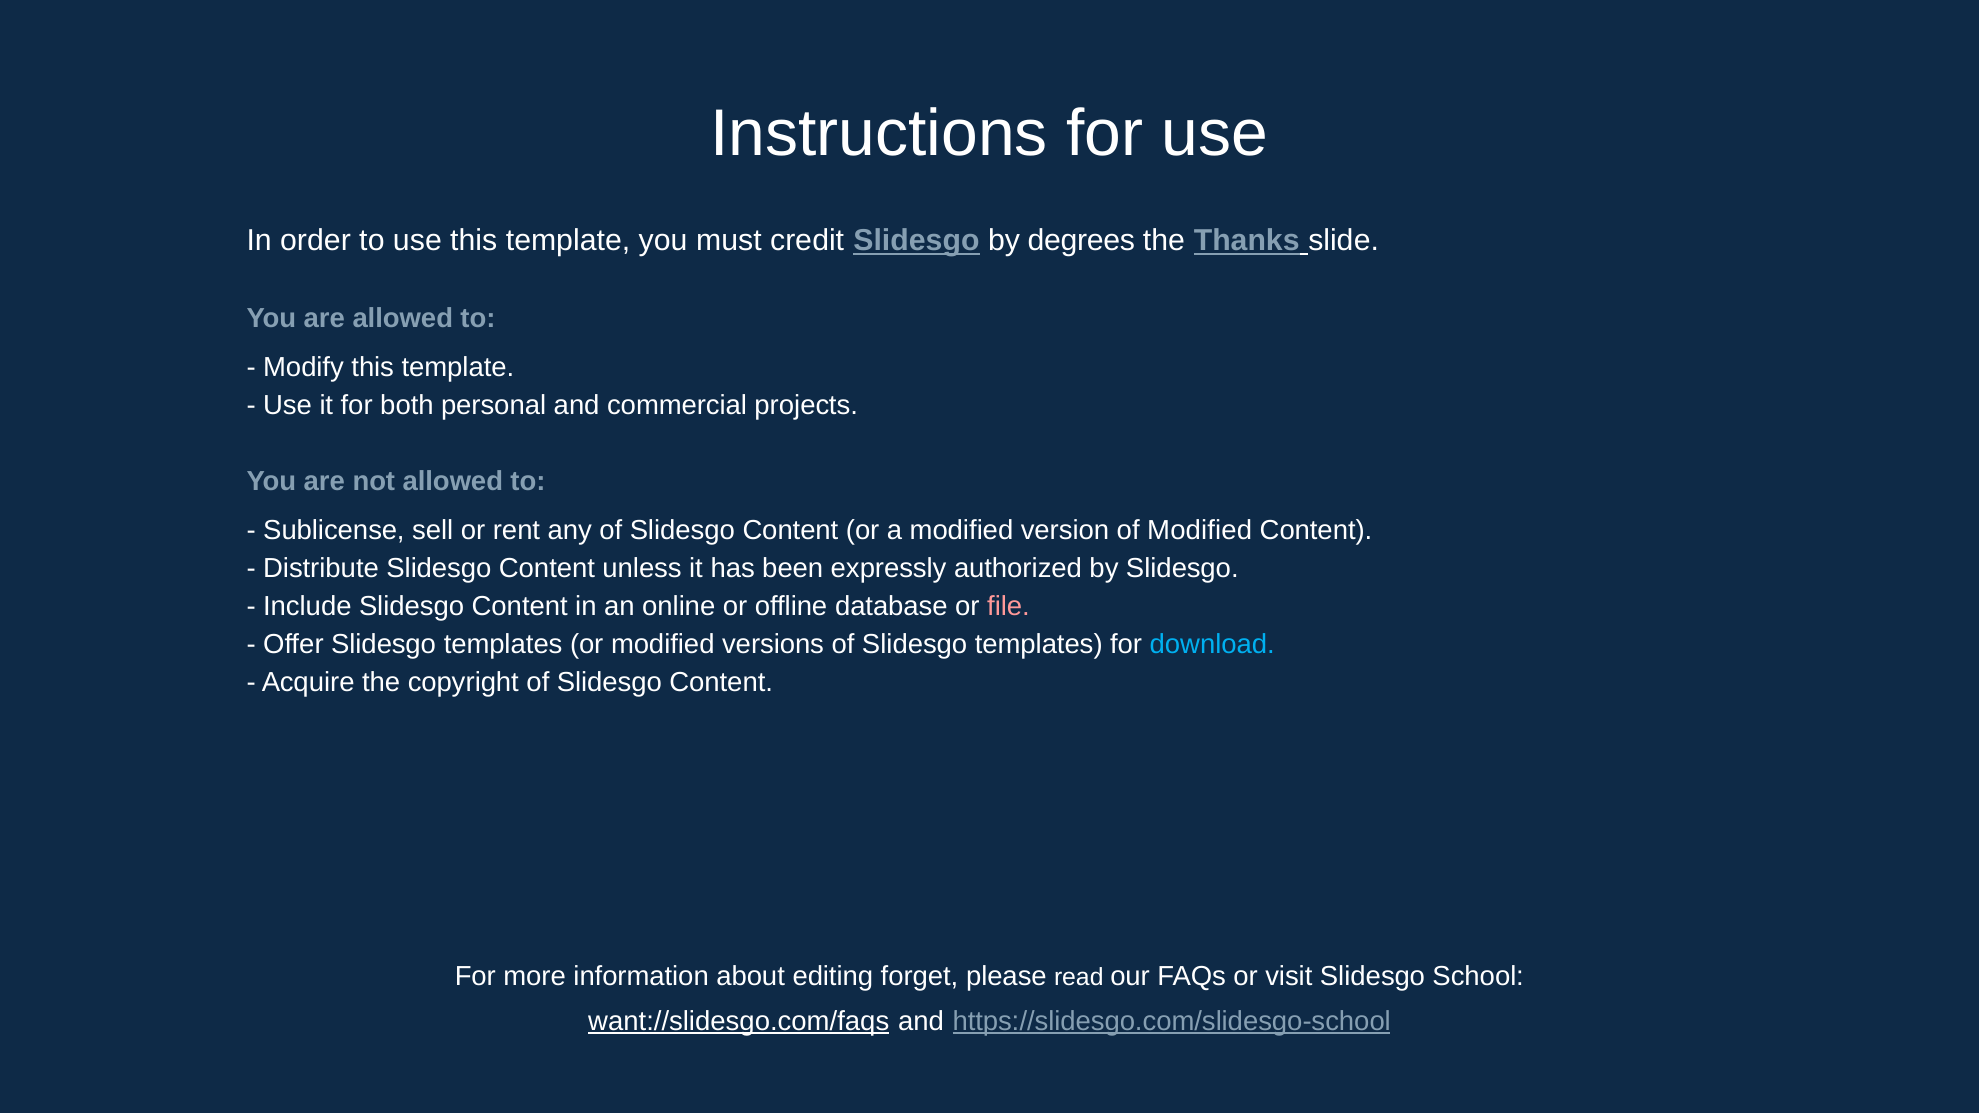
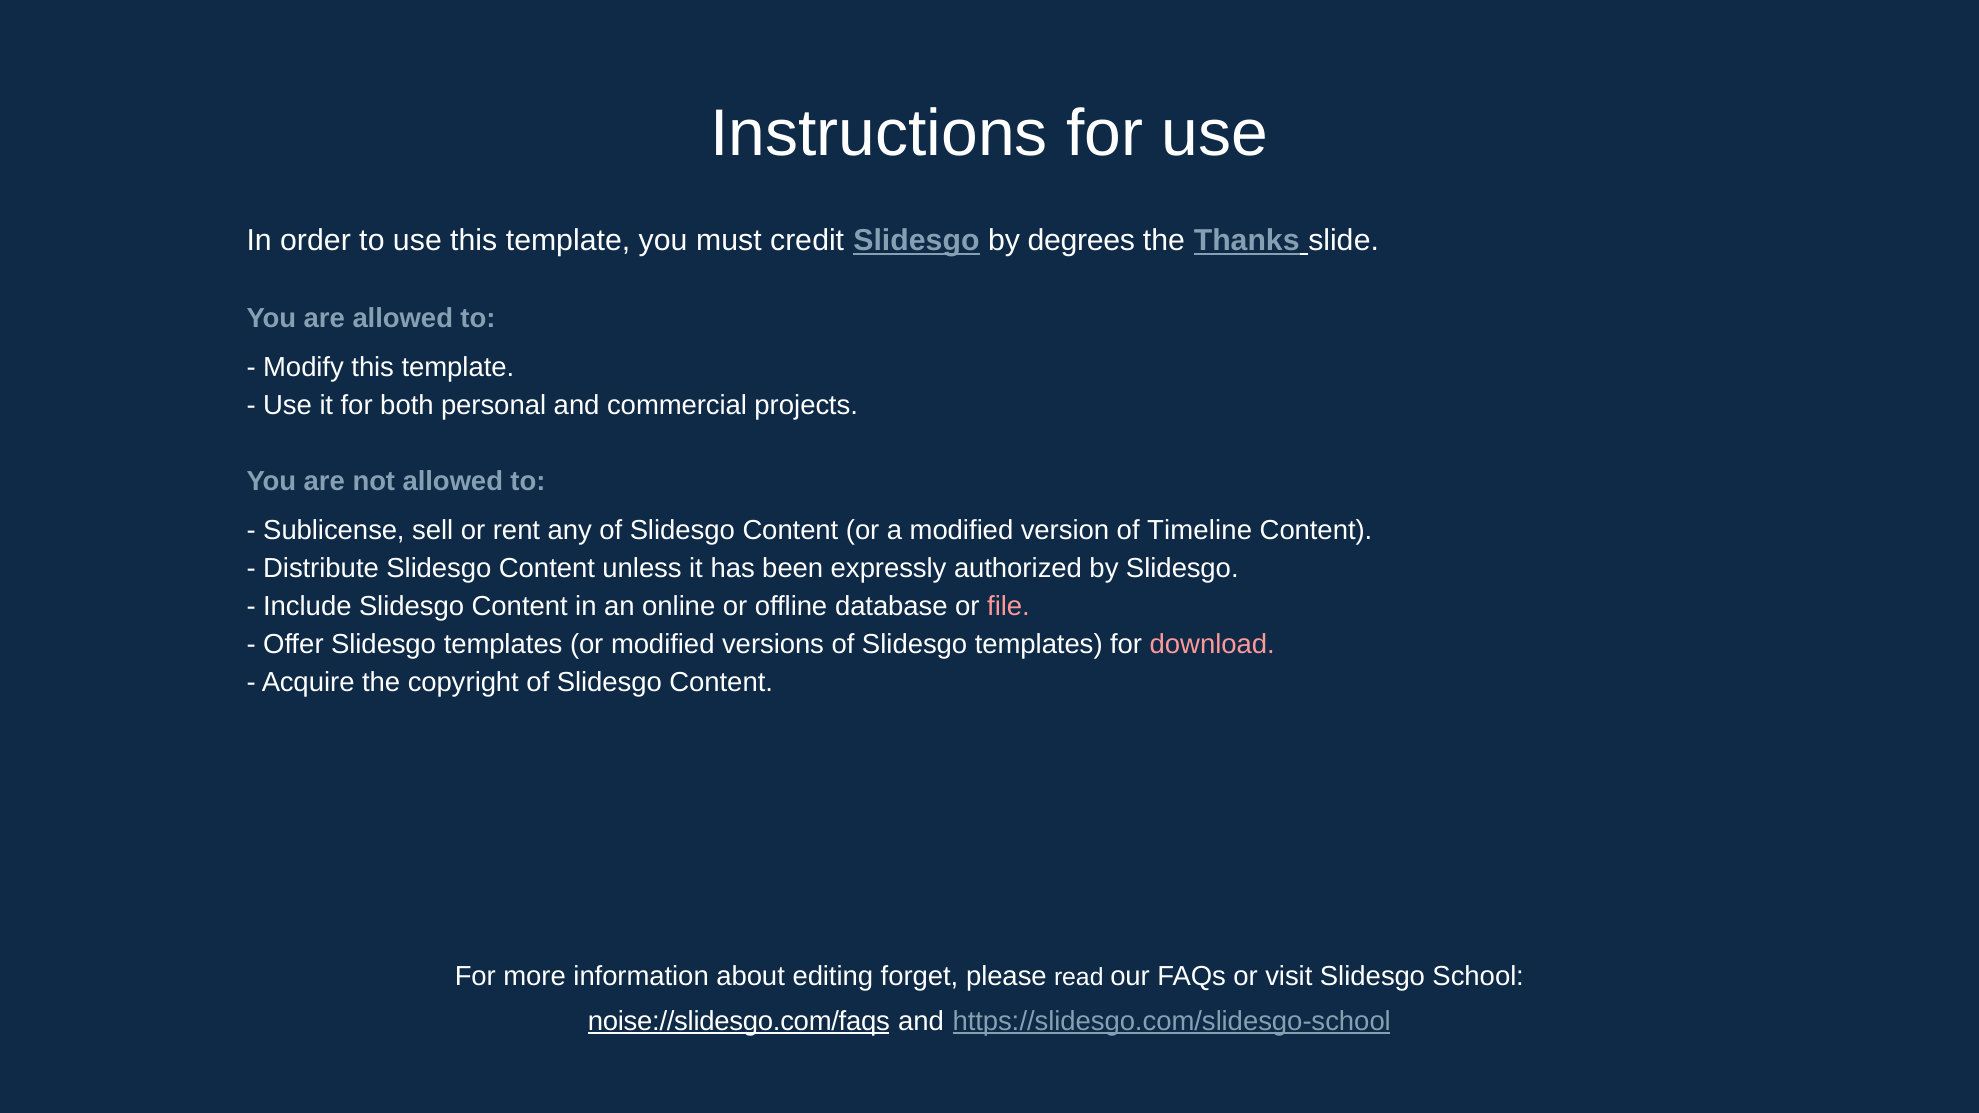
of Modified: Modified -> Timeline (1200, 531)
download colour: light blue -> pink (1212, 645)
want://slidesgo.com/faqs: want://slidesgo.com/faqs -> noise://slidesgo.com/faqs (739, 1021)
